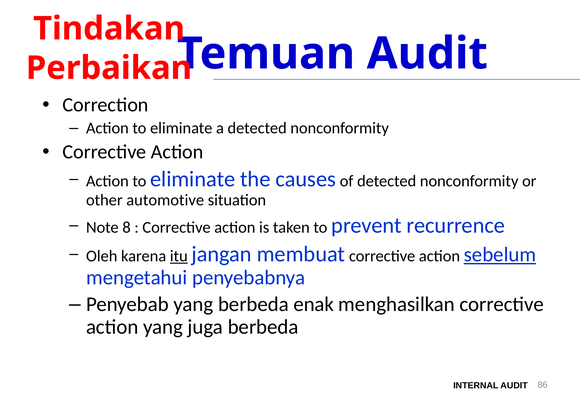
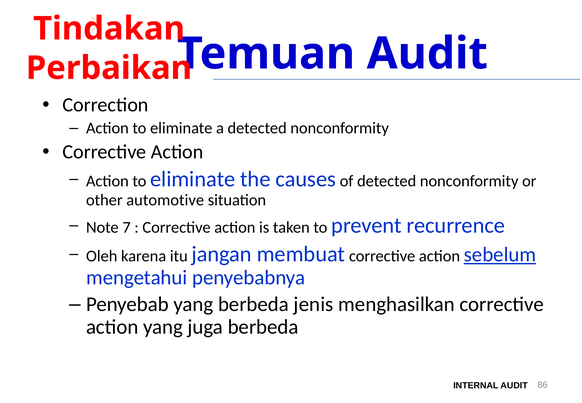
8: 8 -> 7 (127, 228)
itu underline: present -> none (179, 256)
enak: enak -> jenis (314, 304)
